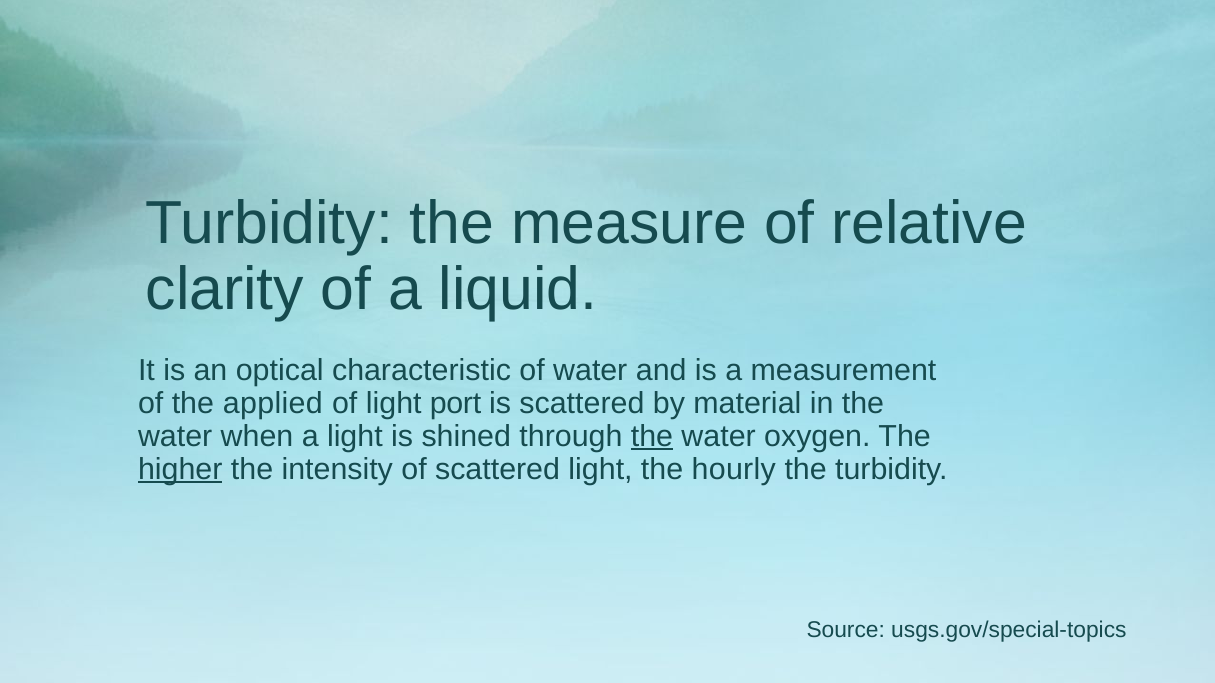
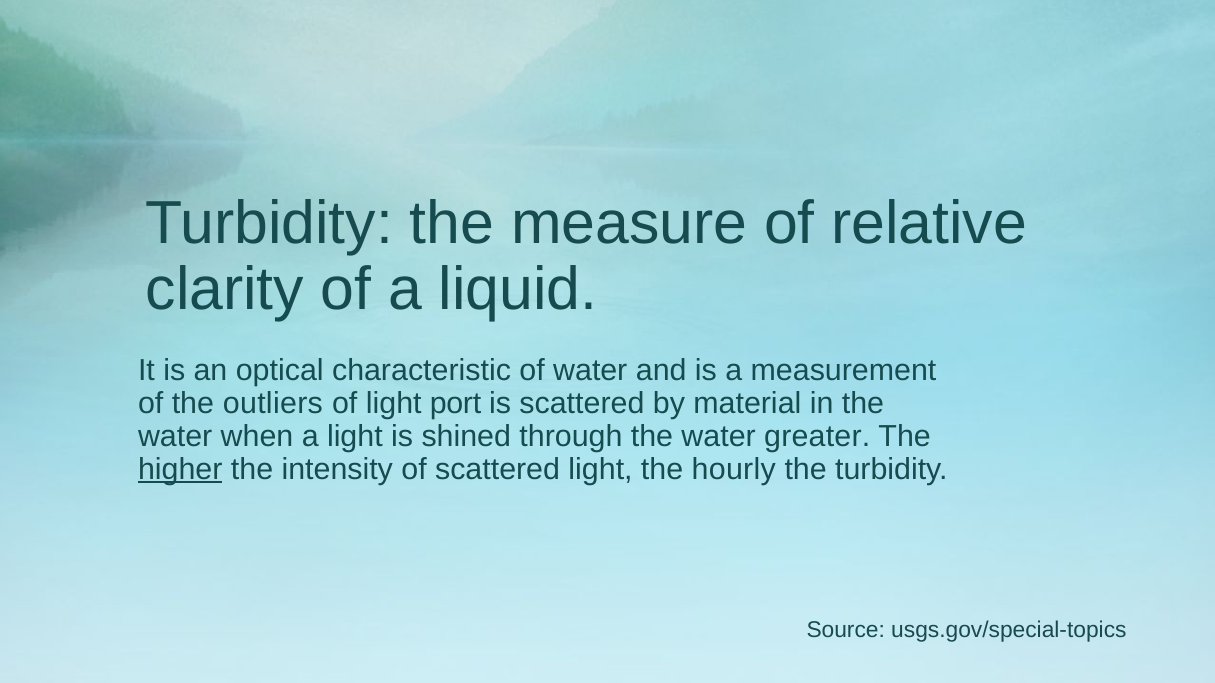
applied: applied -> outliers (273, 404)
the underline: present -> none (652, 437)
oxygen: oxygen -> greater (817, 437)
